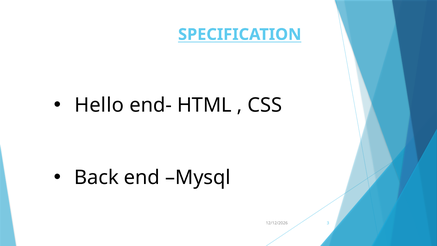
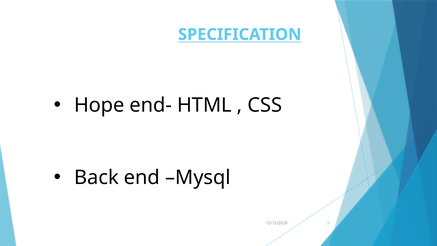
Hello: Hello -> Hope (99, 105)
